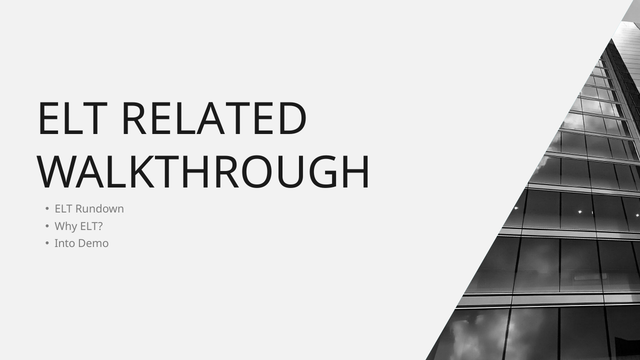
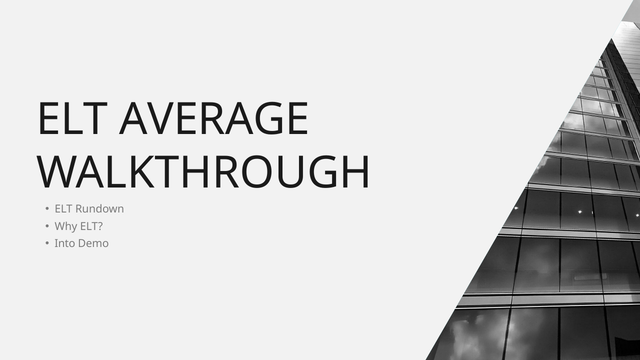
RELATED: RELATED -> AVERAGE (215, 120)
